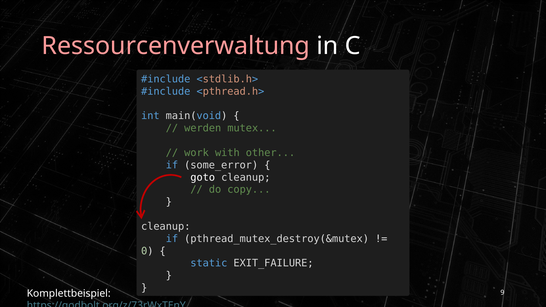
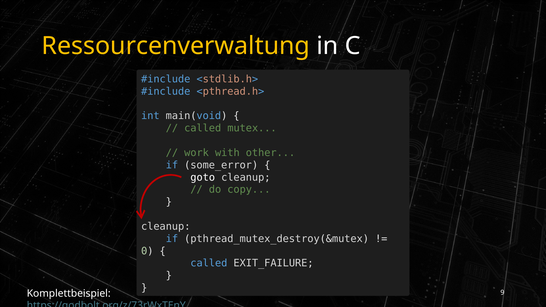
Ressourcenverwaltung colour: pink -> yellow (176, 46)
werden: werden -> called (203, 128)
static: static -> called (209, 263)
